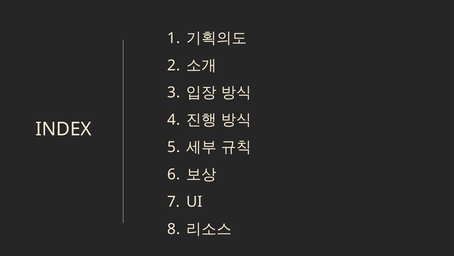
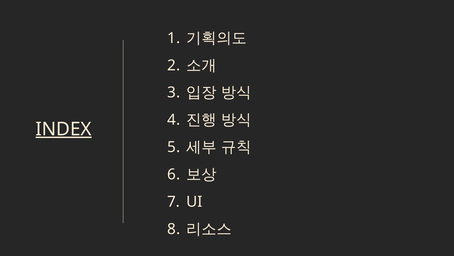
INDEX underline: none -> present (64, 129)
